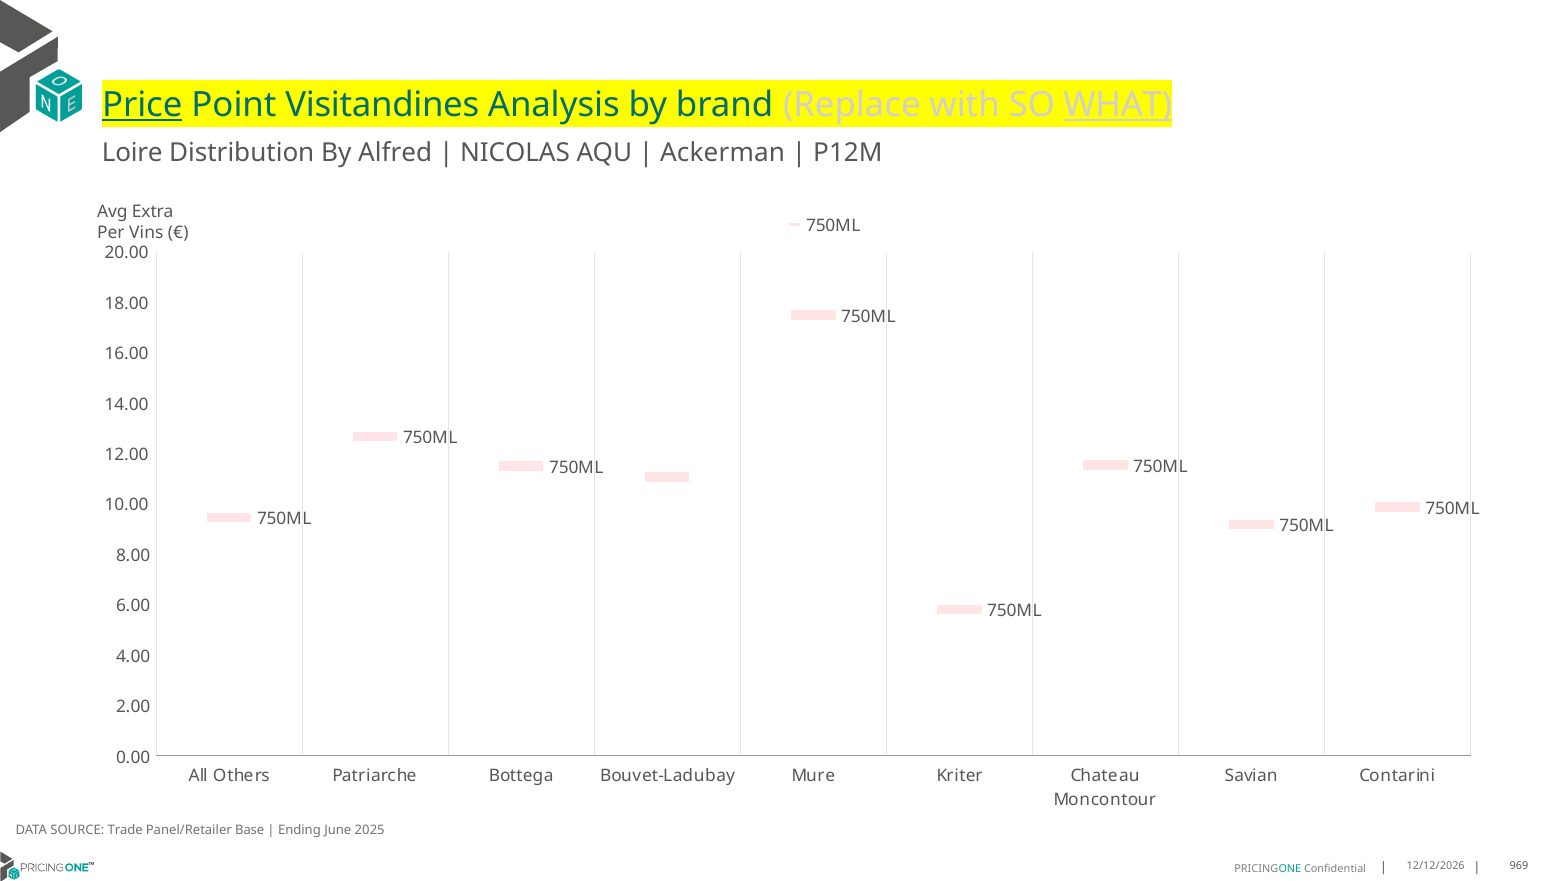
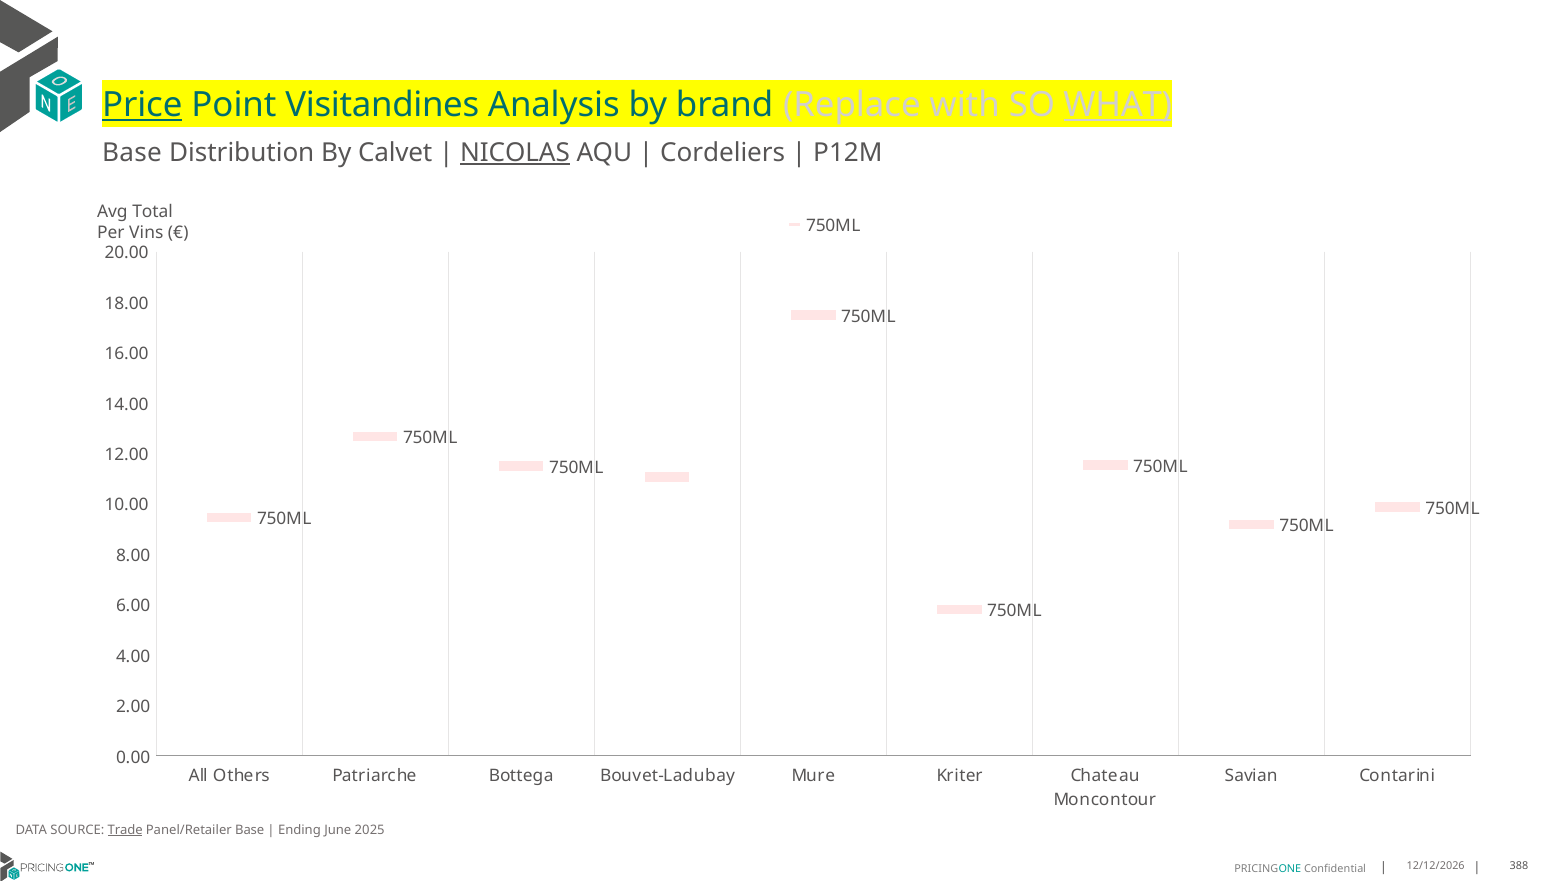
Loire: Loire -> Base (132, 153)
Alfred: Alfred -> Calvet (395, 153)
NICOLAS underline: none -> present (515, 153)
Ackerman: Ackerman -> Cordeliers (723, 153)
Extra: Extra -> Total (153, 212)
Trade underline: none -> present (125, 830)
969: 969 -> 388 (1519, 867)
